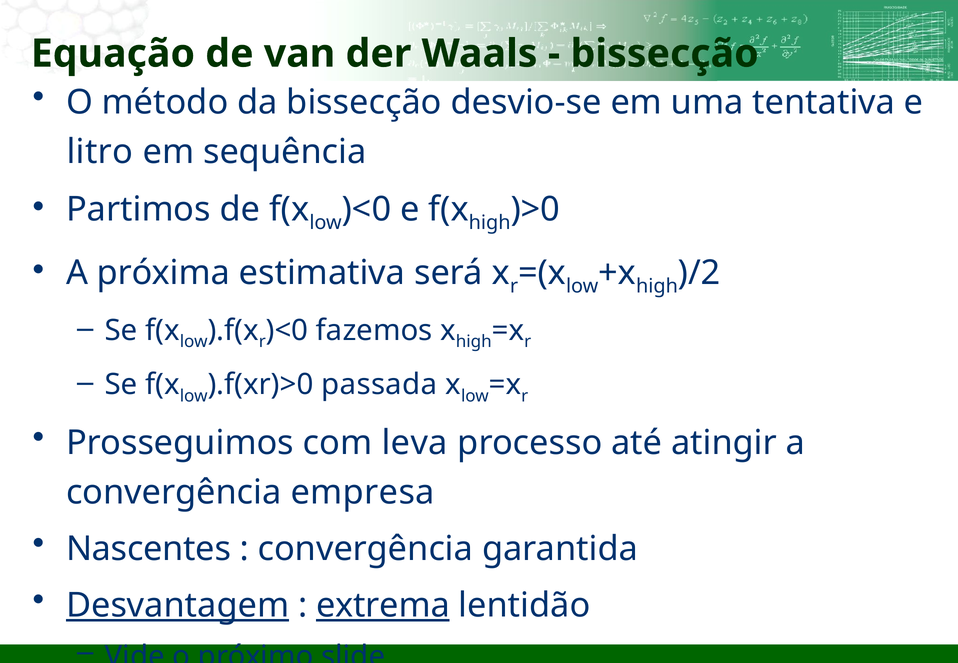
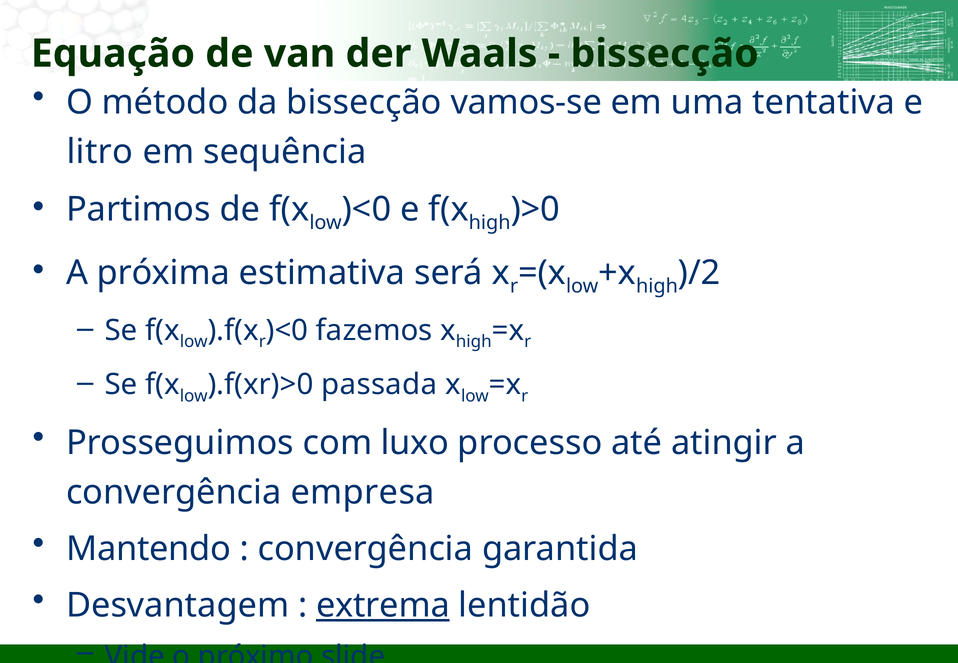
desvio-se: desvio-se -> vamos-se (526, 102)
leva: leva -> luxo (415, 443)
Nascentes: Nascentes -> Mantendo (149, 549)
Desvantagem underline: present -> none (178, 606)
